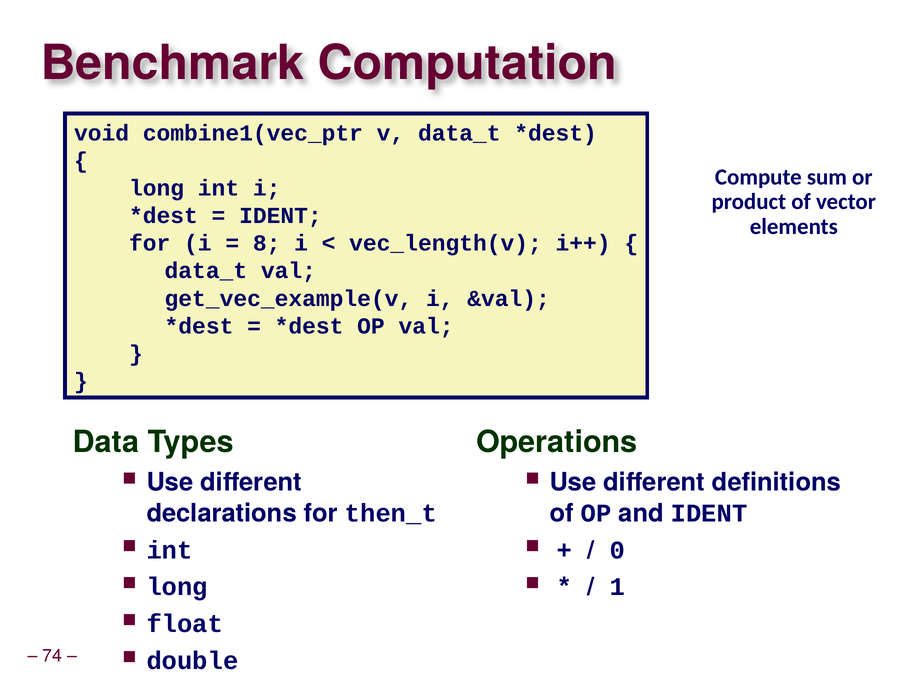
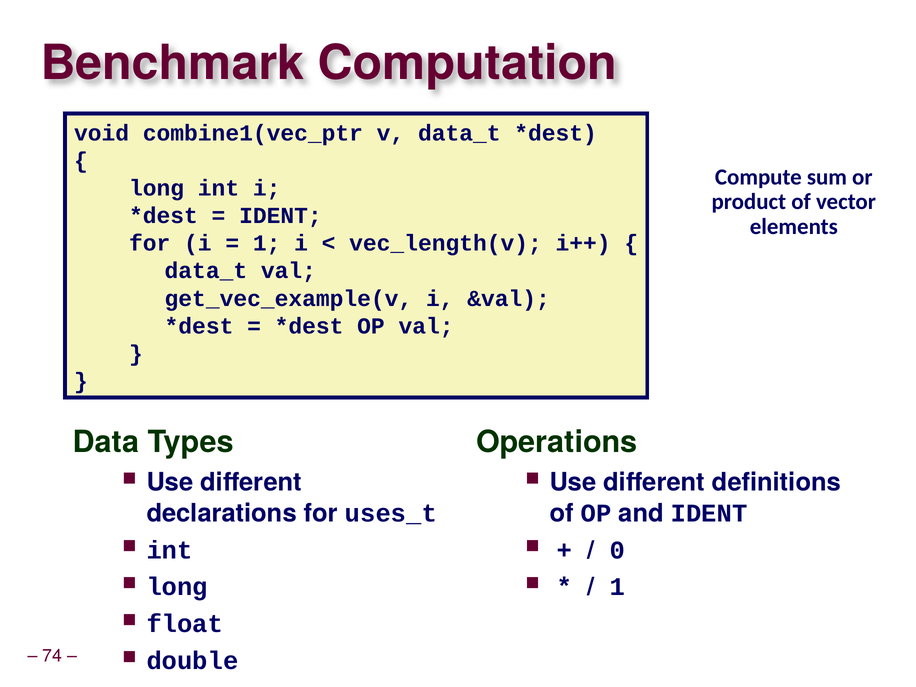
8: 8 -> 1 (267, 243)
then_t: then_t -> uses_t (391, 513)
